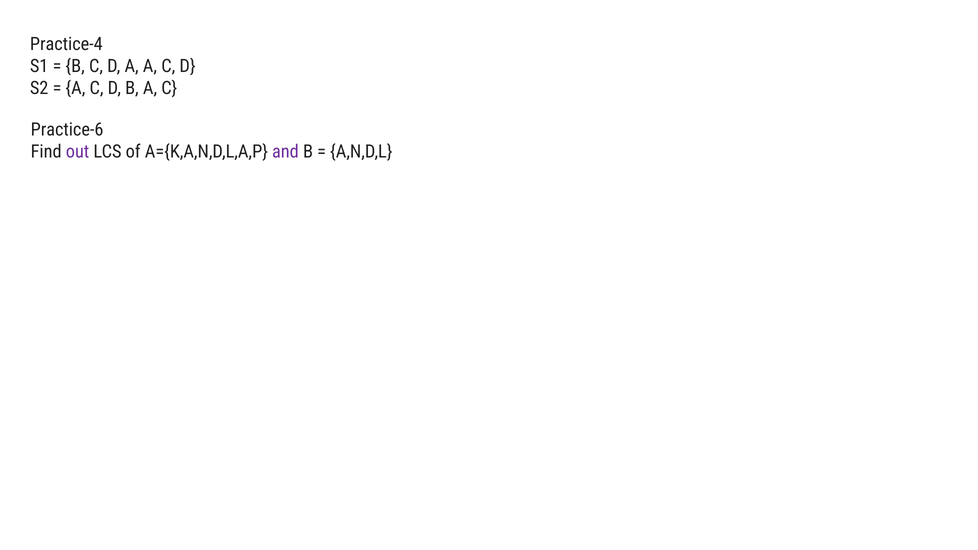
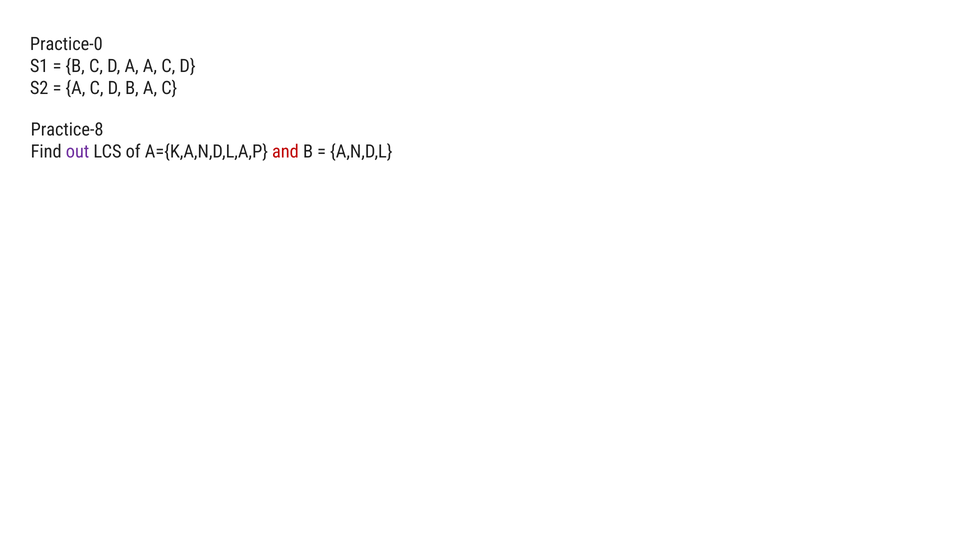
Practice-4: Practice-4 -> Practice-0 (66, 44)
Practice-6: Practice-6 -> Practice-8 (67, 130)
and colour: purple -> red (285, 152)
